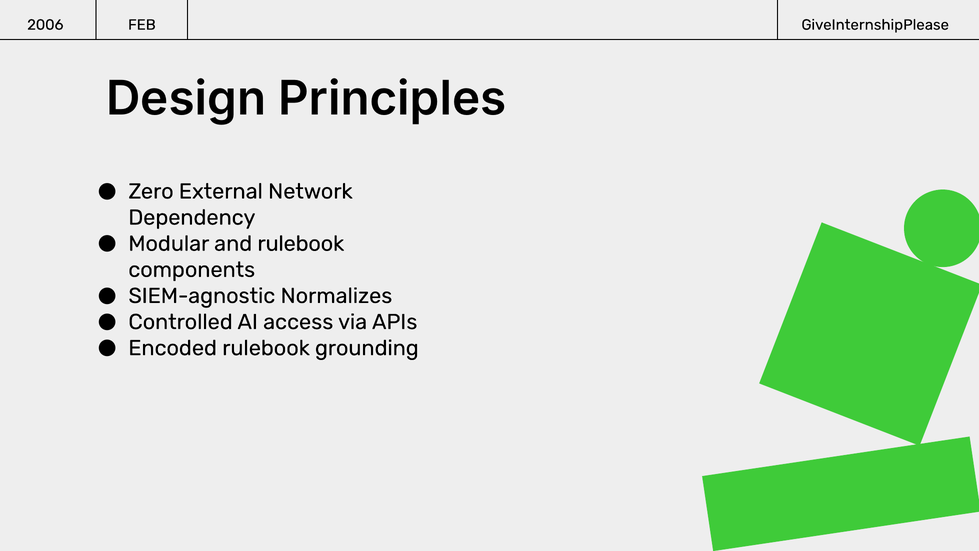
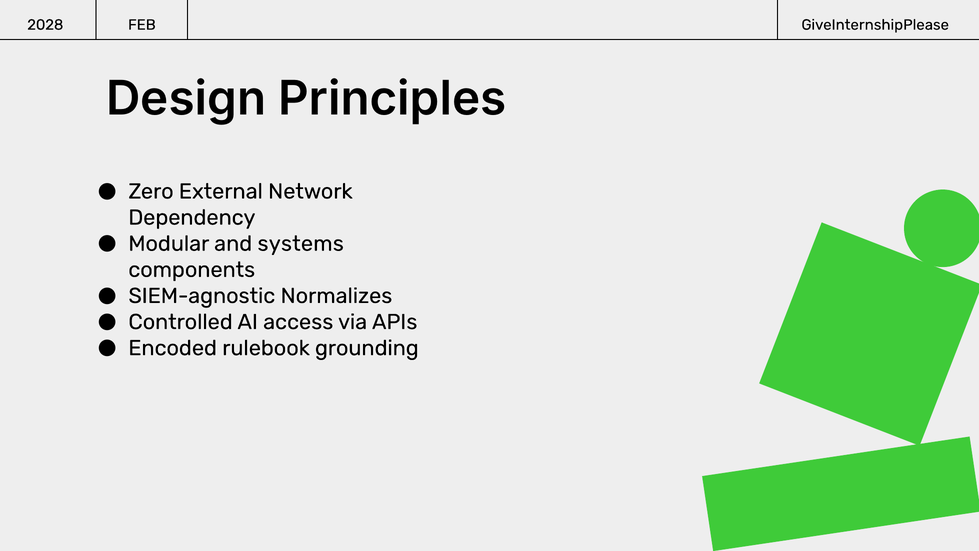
2006: 2006 -> 2028 (45, 25)
and rulebook: rulebook -> systems (301, 243)
